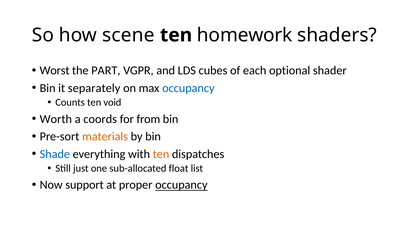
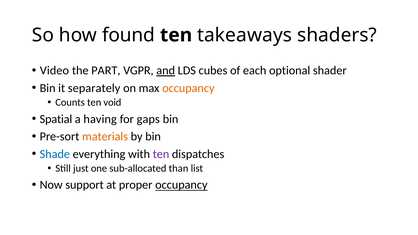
scene: scene -> found (129, 35)
homework: homework -> takeaways (245, 35)
Worst: Worst -> Video (54, 71)
and underline: none -> present (166, 71)
occupancy colour: blue -> orange (188, 88)
Worth: Worth -> Spatial (56, 119)
coords: coords -> having (100, 119)
from: from -> gaps (148, 119)
ten colour: orange -> purple (161, 154)
float: float -> than (179, 169)
